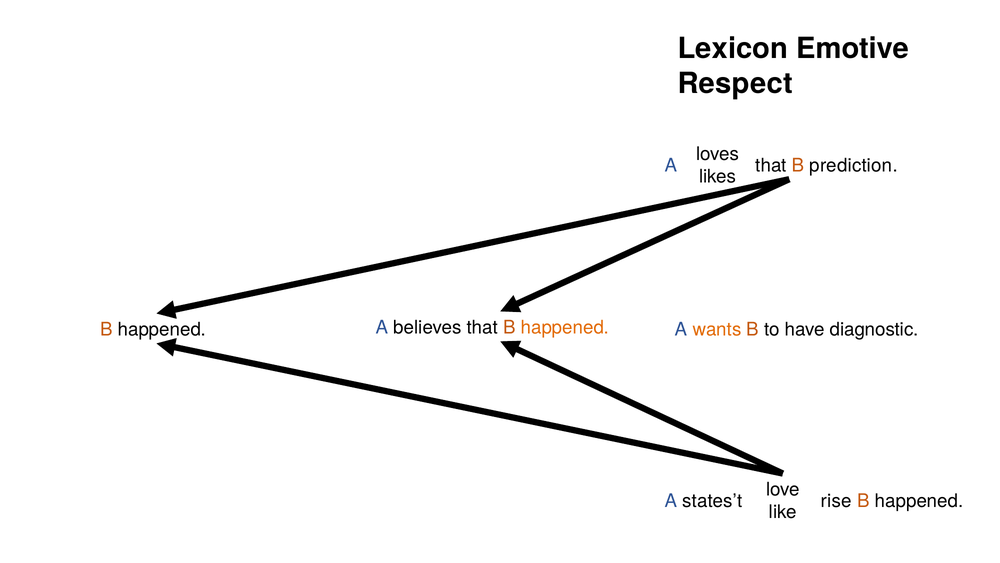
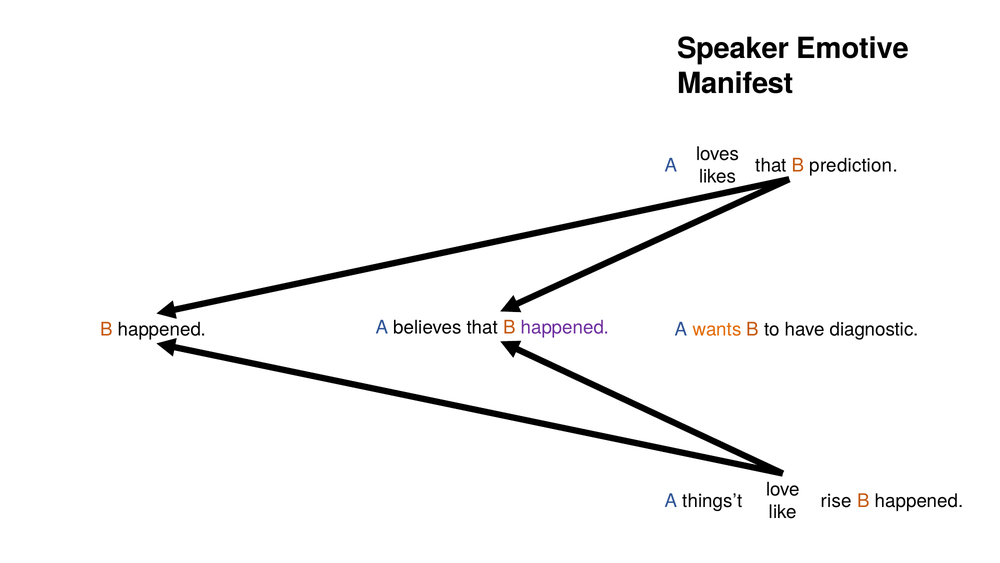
Lexicon: Lexicon -> Speaker (733, 49)
Respect: Respect -> Manifest (735, 84)
happened colour: orange -> purple (565, 327)
states’t: states’t -> things’t (712, 501)
